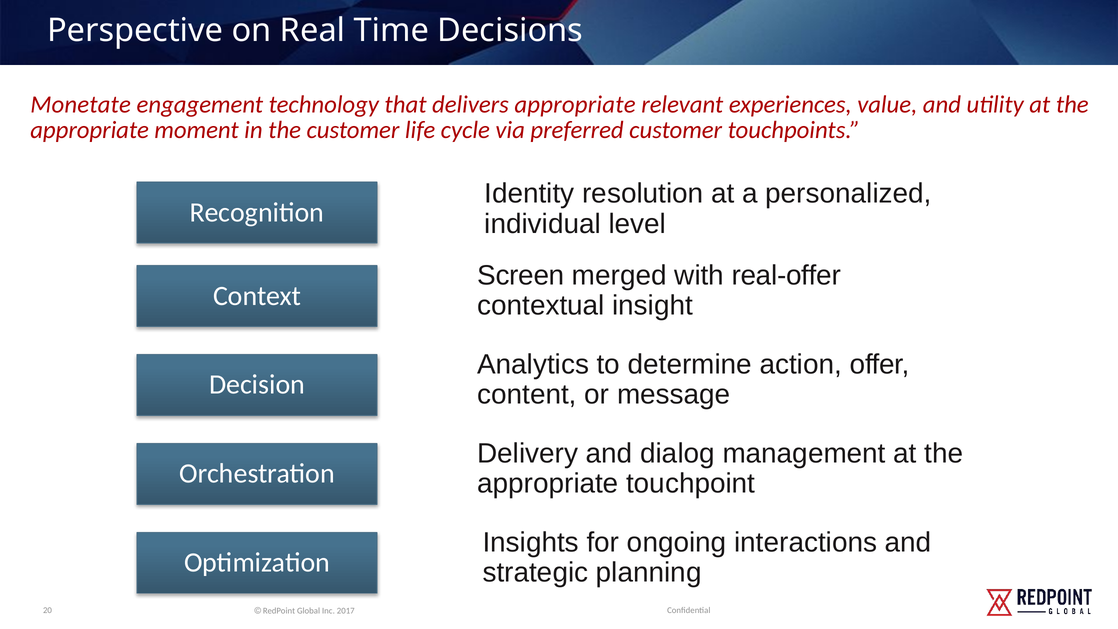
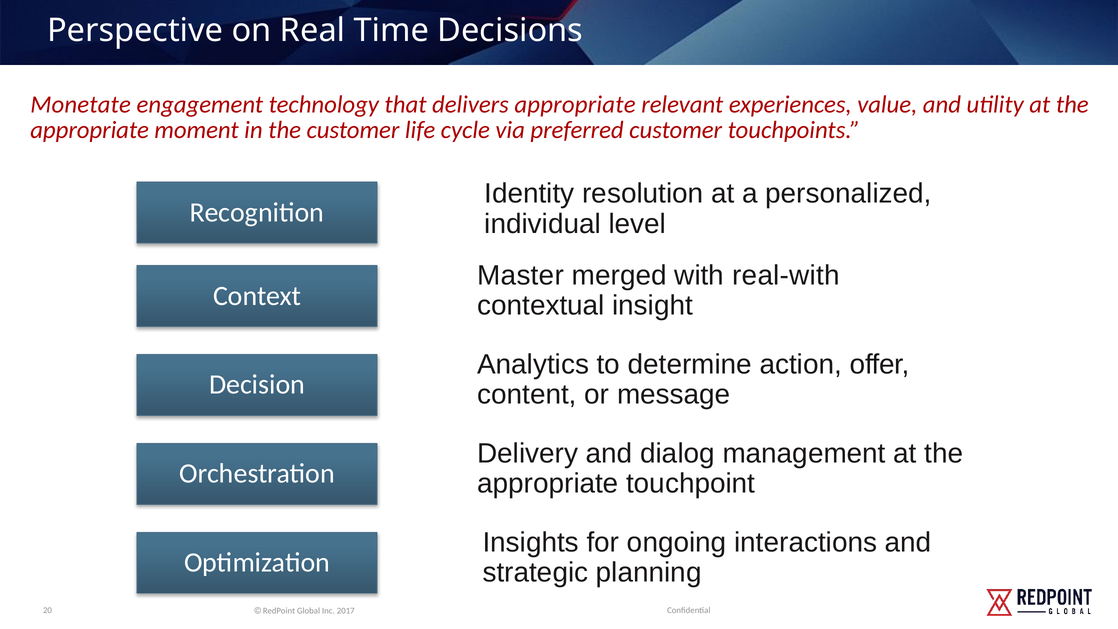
Screen: Screen -> Master (521, 275)
real-offer: real-offer -> real-with (786, 275)
